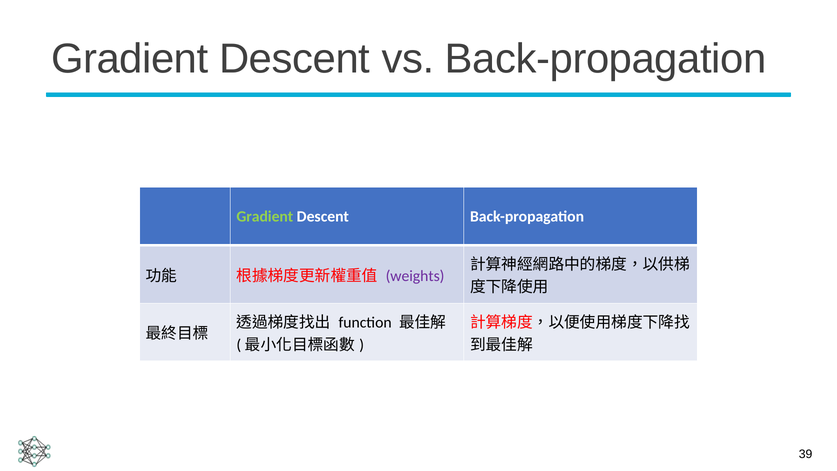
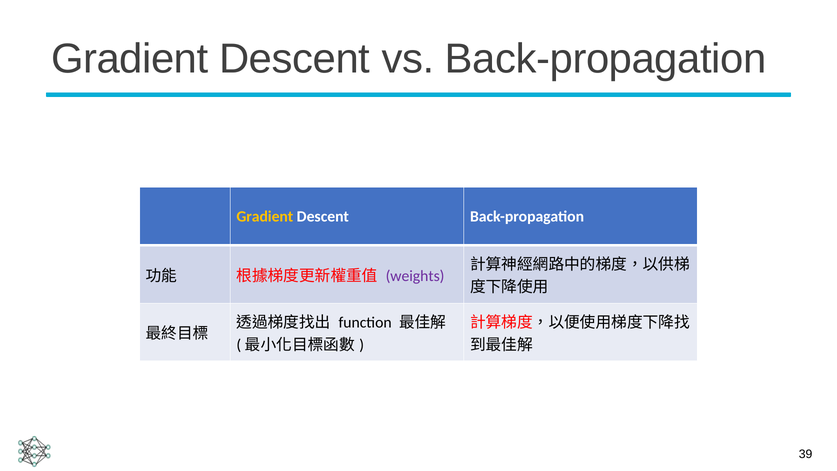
Gradient colour: light green -> yellow (265, 216)
